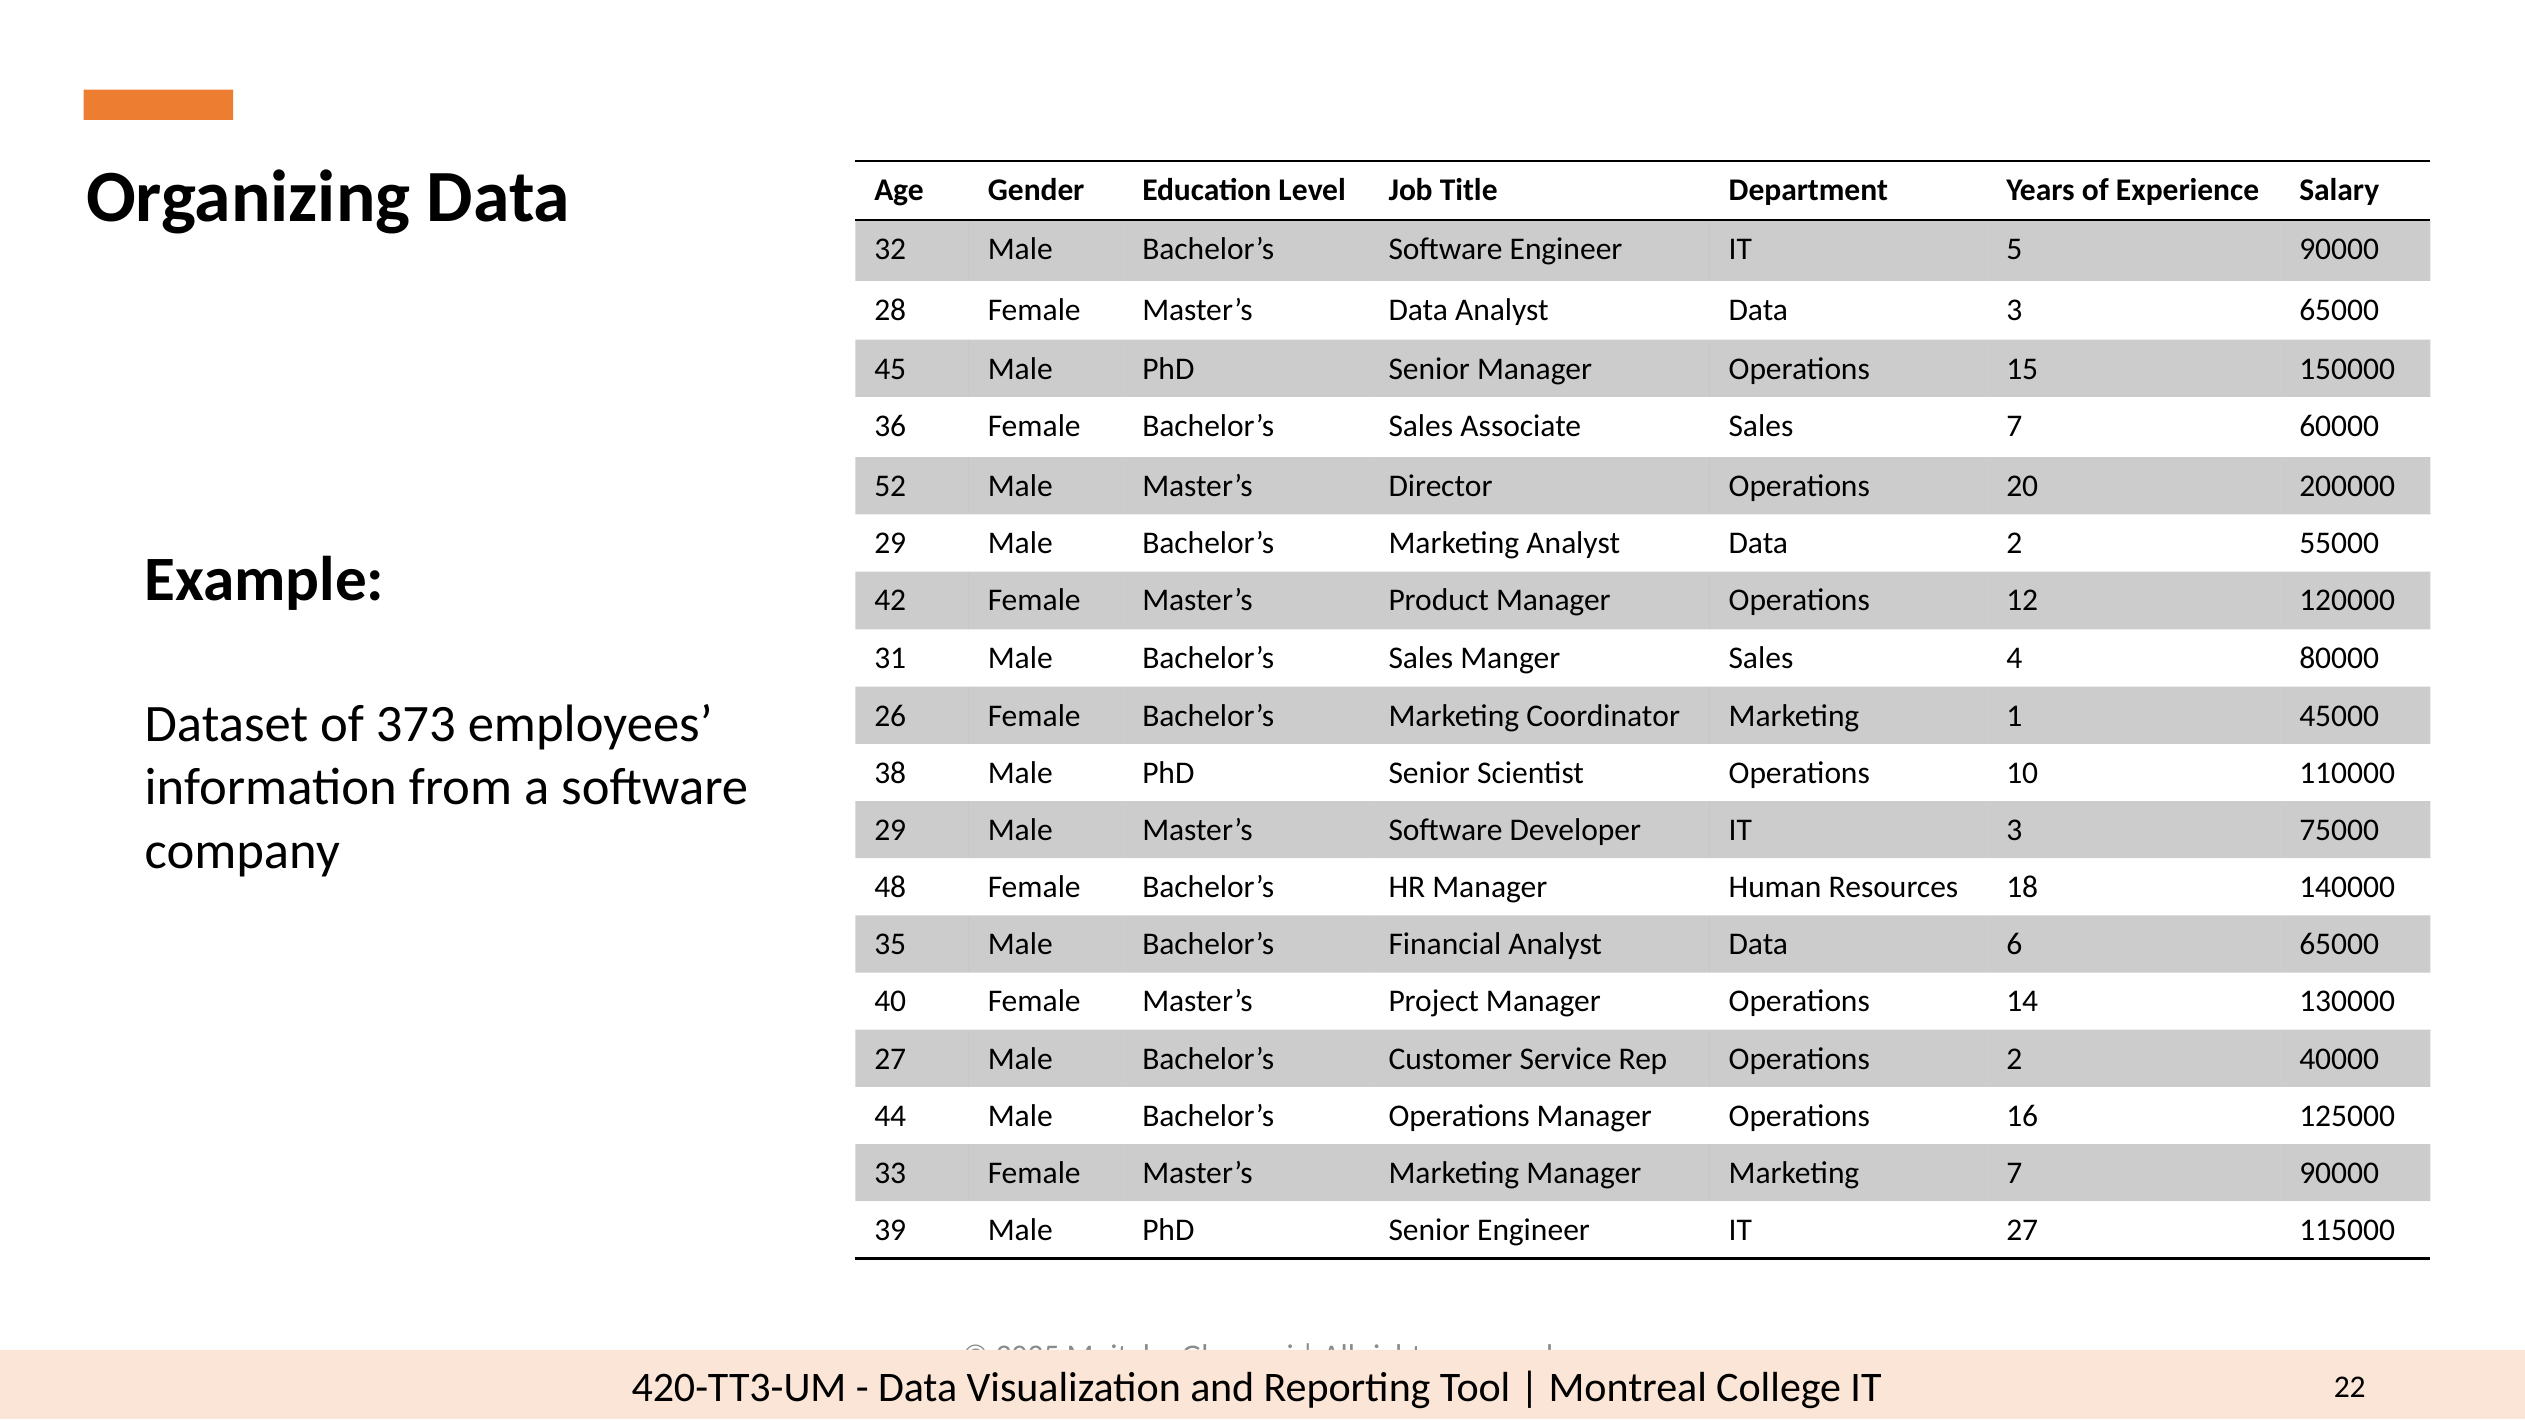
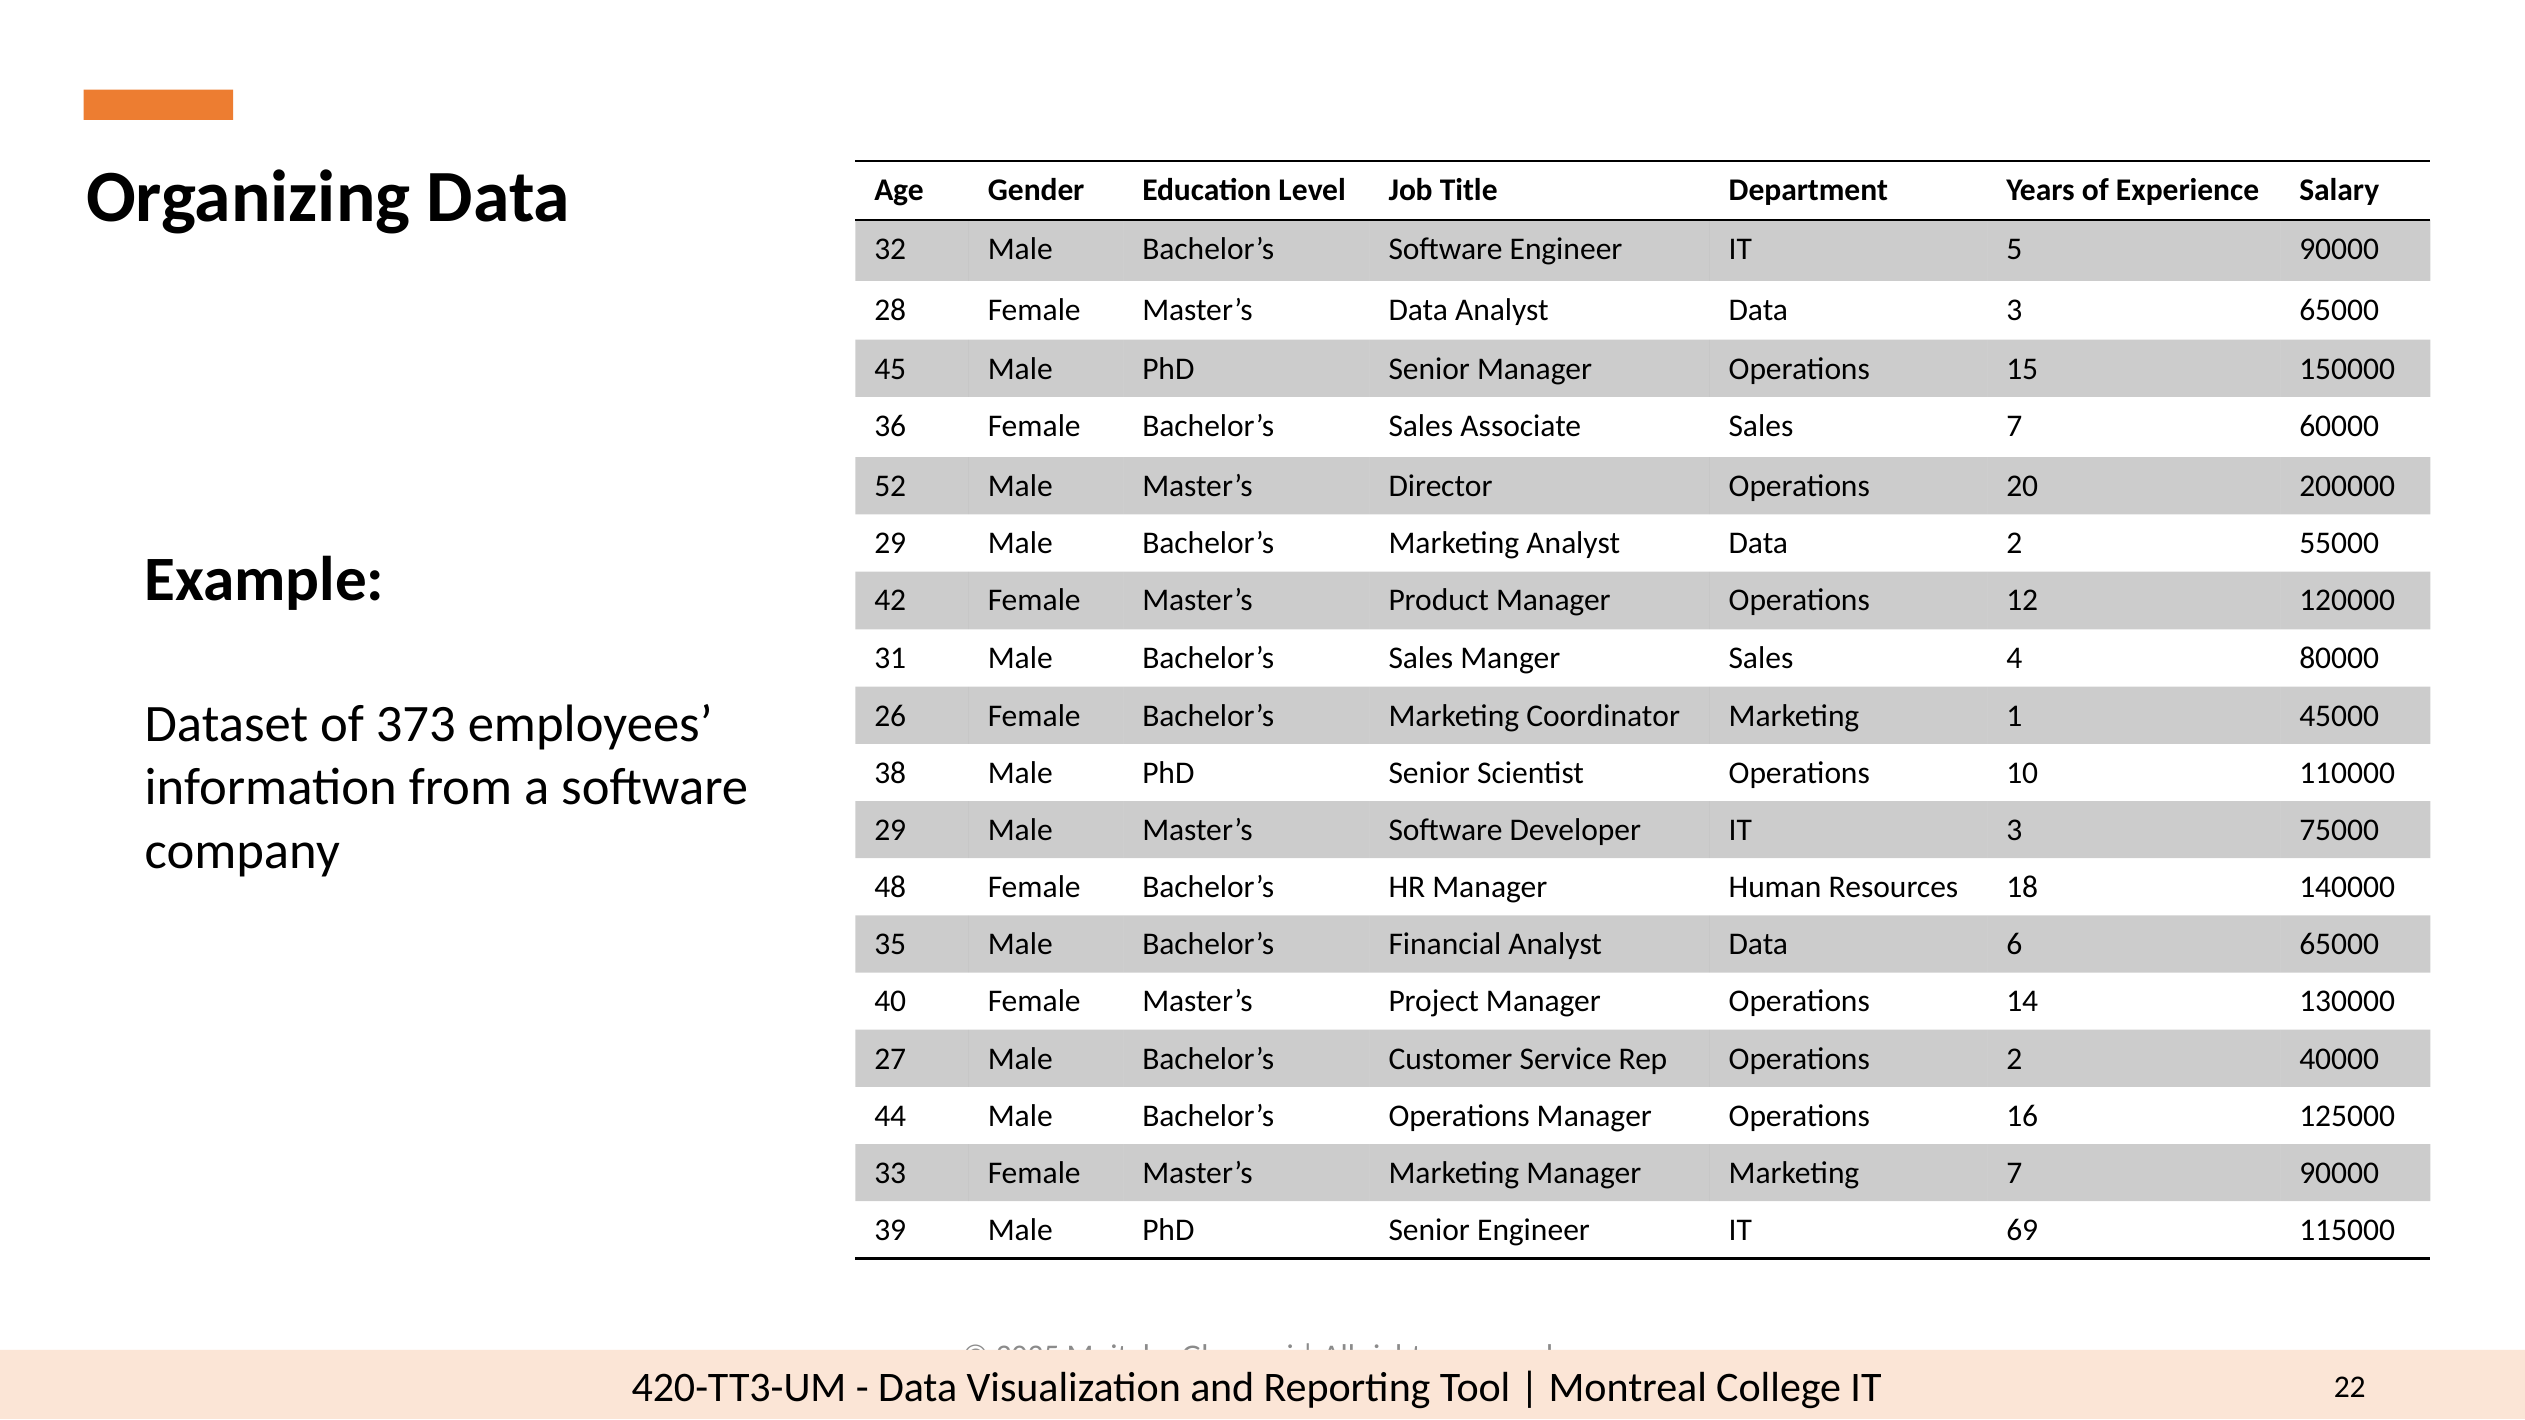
IT 27: 27 -> 69 (2022, 1231)
